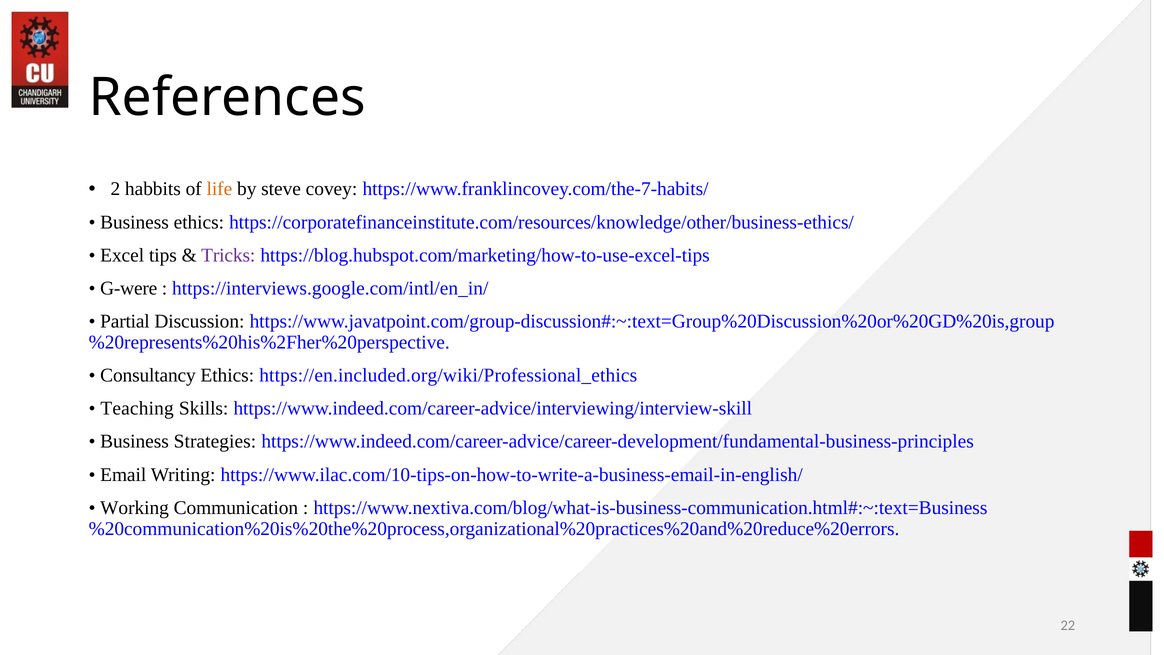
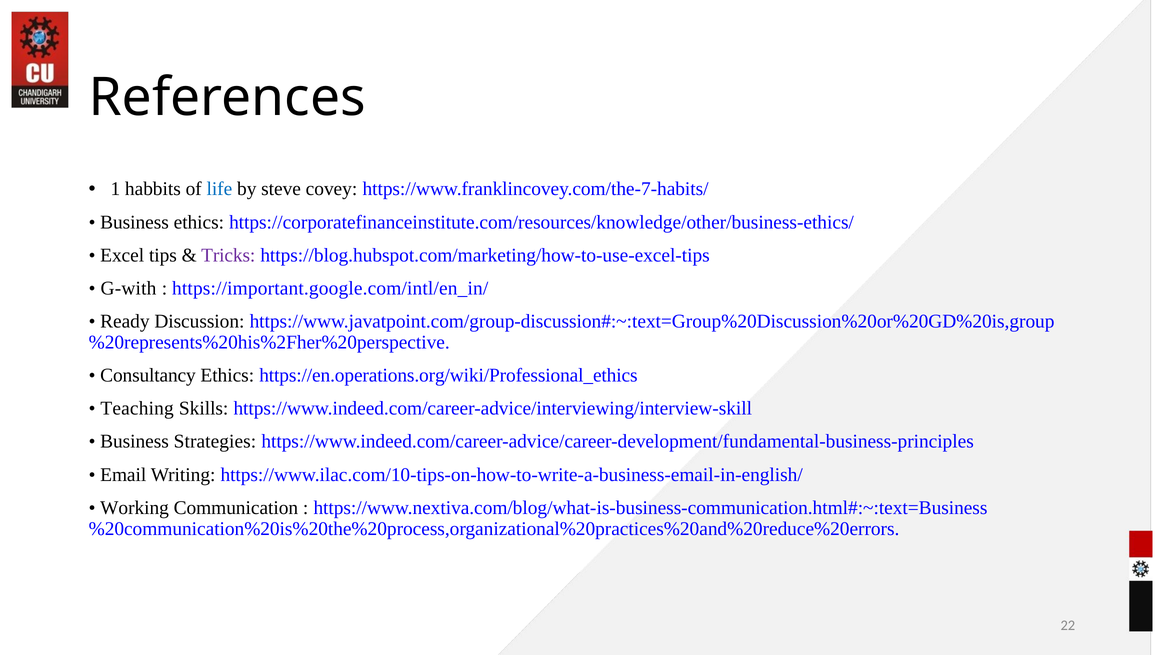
2: 2 -> 1 (115, 189)
life colour: orange -> blue (219, 189)
G-were: G-were -> G-with (129, 288)
https://interviews.google.com/intl/en_in/: https://interviews.google.com/intl/en_in/ -> https://important.google.com/intl/en_in/ (330, 288)
Partial: Partial -> Ready (125, 321)
https://en.included.org/wiki/Professional_ethics: https://en.included.org/wiki/Professional_ethics -> https://en.operations.org/wiki/Professional_ethics (448, 375)
